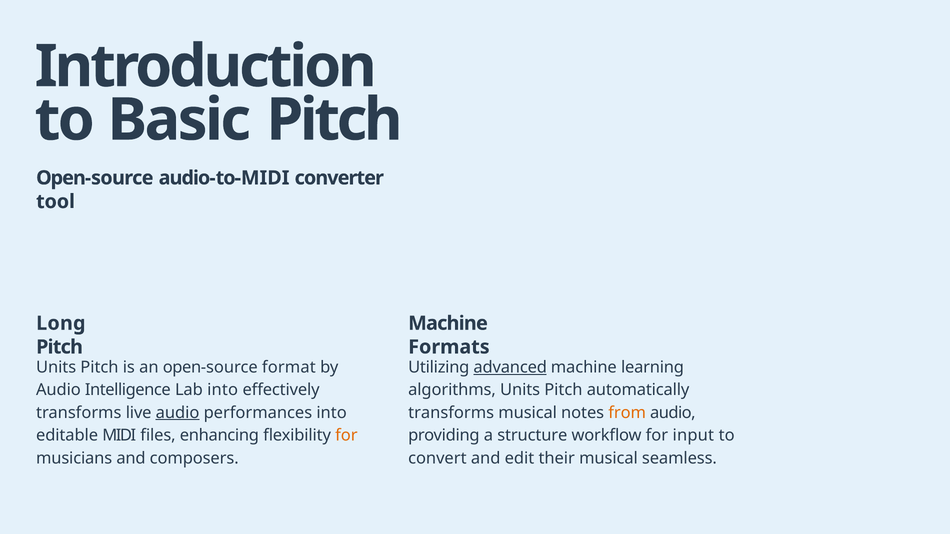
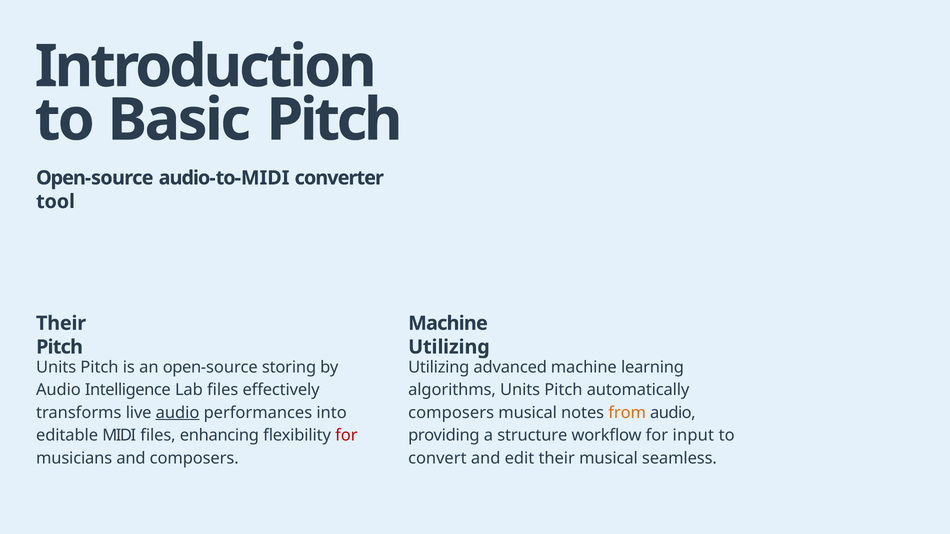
Long: Long -> Their (61, 323)
Formats: Formats -> Utilizing (449, 347)
format: format -> storing (289, 367)
advanced underline: present -> none (510, 367)
Lab into: into -> files (223, 390)
transforms: transforms -> composers (451, 413)
for colour: orange -> red (346, 436)
